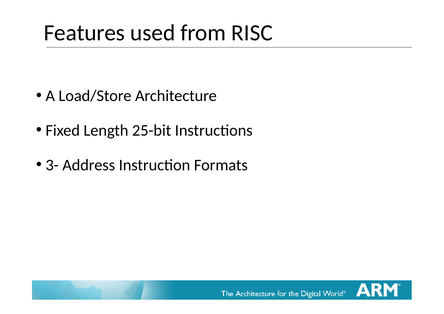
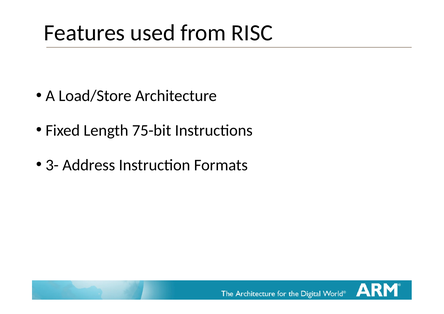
25-bit: 25-bit -> 75-bit (152, 130)
